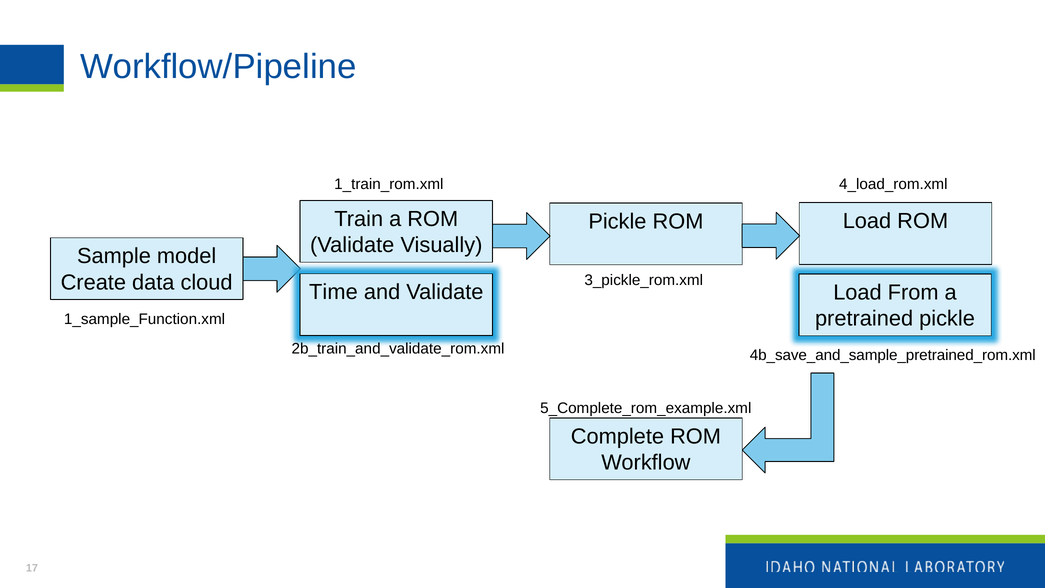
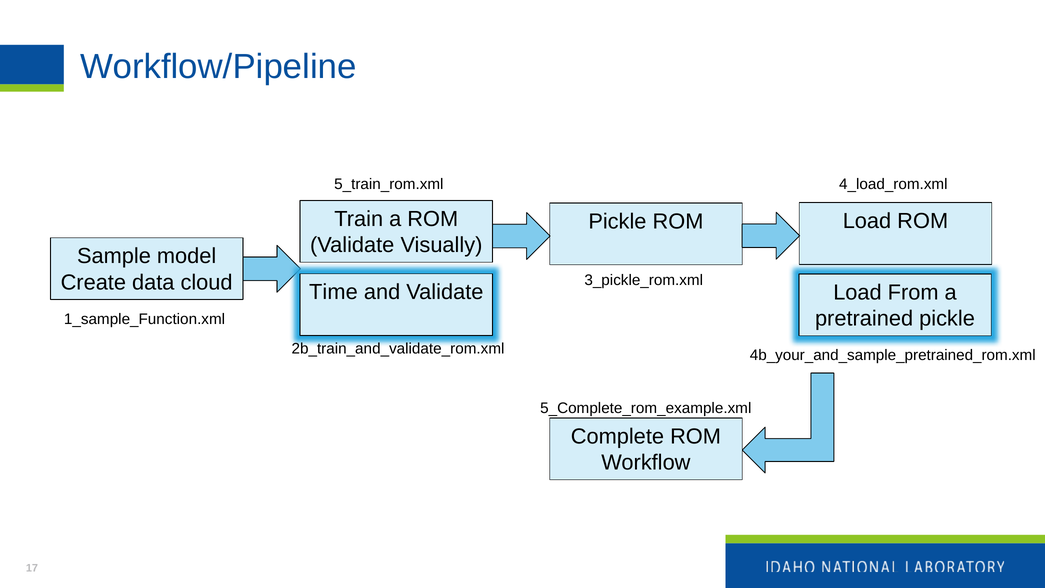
1_train_rom.xml: 1_train_rom.xml -> 5_train_rom.xml (389, 184)
4b_save_and_sample_pretrained_rom.xml: 4b_save_and_sample_pretrained_rom.xml -> 4b_your_and_sample_pretrained_rom.xml (893, 355)
